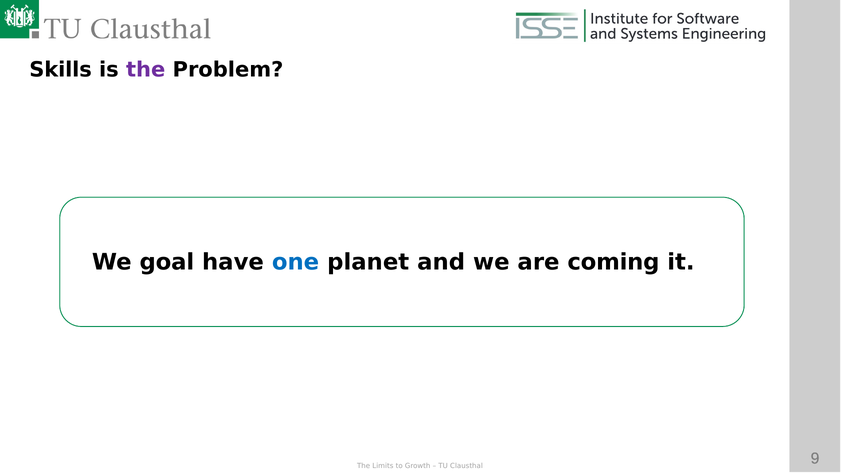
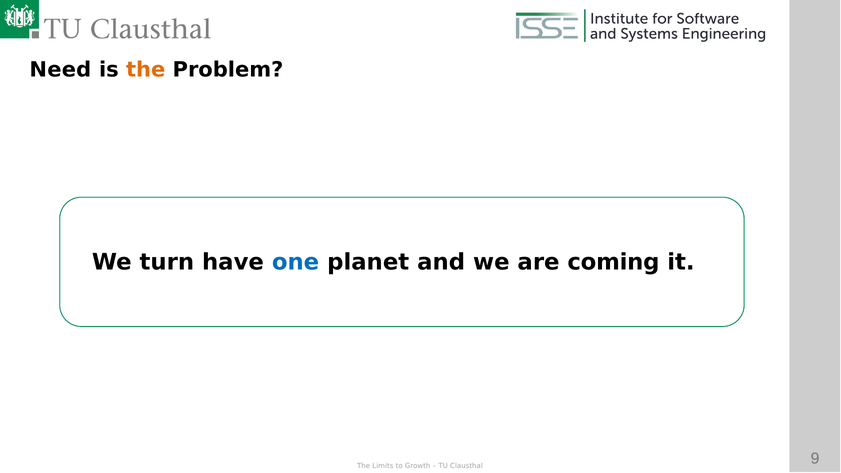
Skills: Skills -> Need (60, 70)
the colour: purple -> orange (146, 70)
goal: goal -> turn (167, 262)
